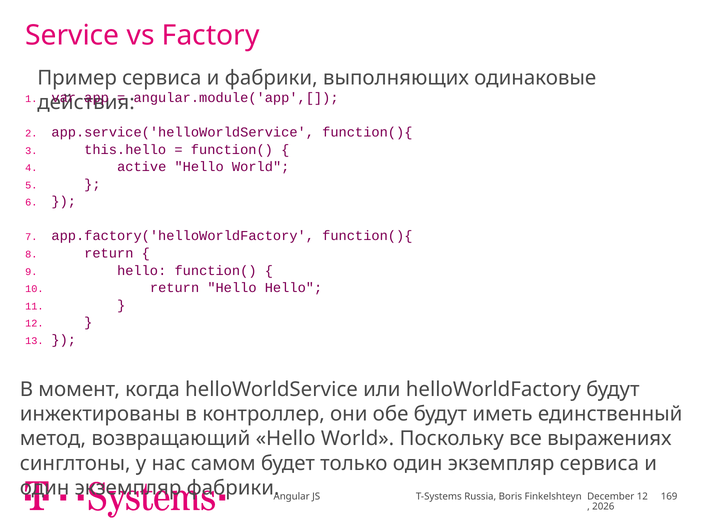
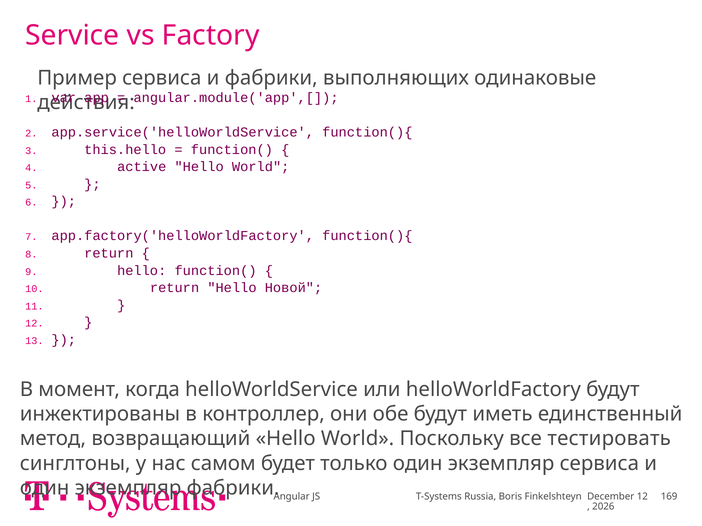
Hello Hello: Hello -> Новой (294, 288)
выражениях: выражениях -> тестировать (609, 439)
